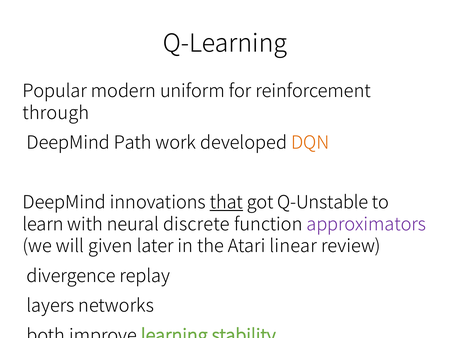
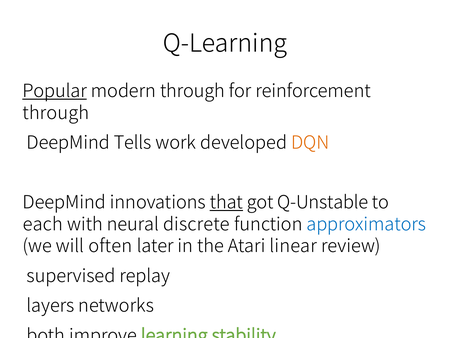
Popular underline: none -> present (55, 91)
modern uniform: uniform -> through (192, 91)
Path: Path -> Tells (133, 143)
learn: learn -> each (43, 224)
approximators colour: purple -> blue (366, 224)
given: given -> often (110, 246)
divergence: divergence -> supervised (71, 276)
